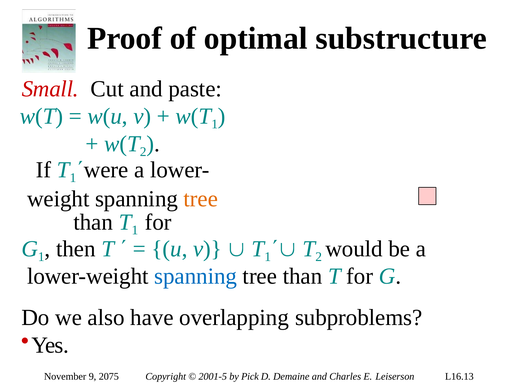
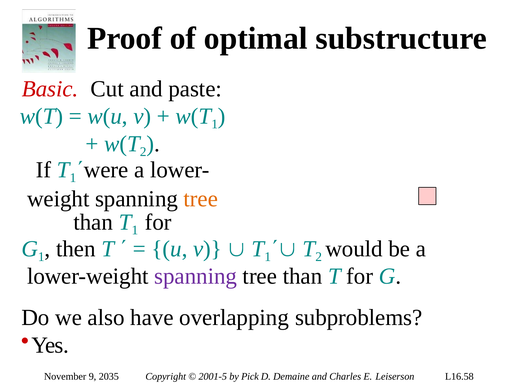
Small: Small -> Basic (50, 89)
spanning colour: blue -> purple (196, 276)
2075: 2075 -> 2035 (109, 376)
L16.13: L16.13 -> L16.58 (459, 376)
